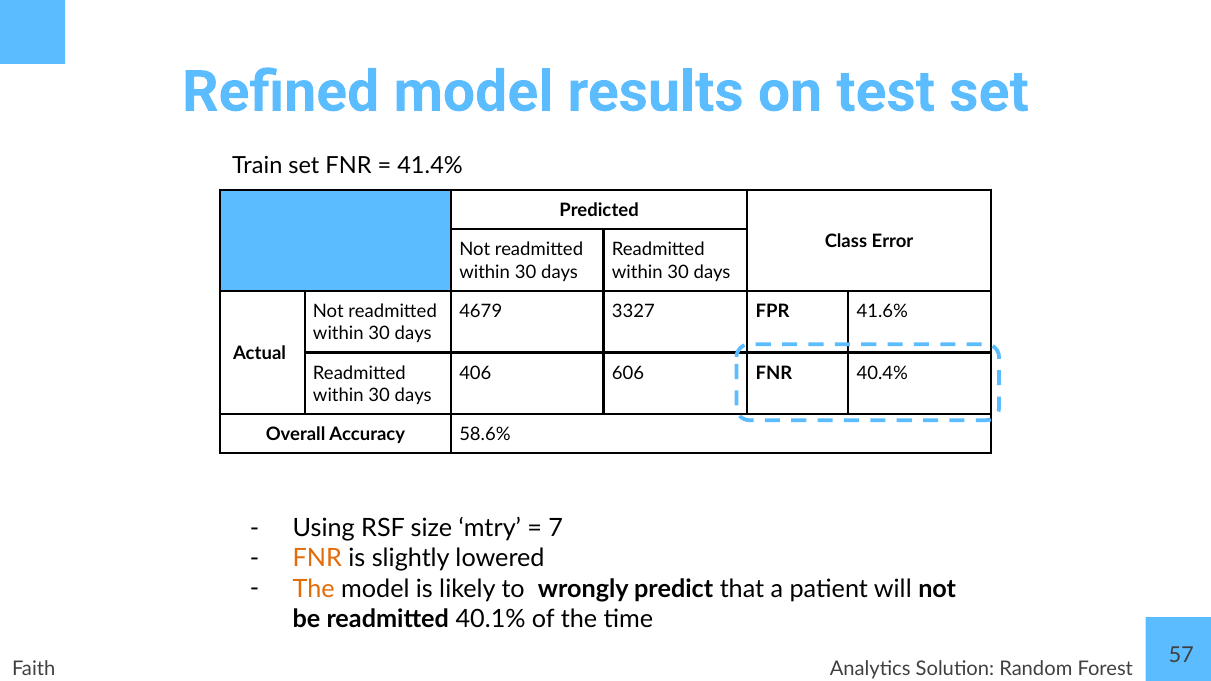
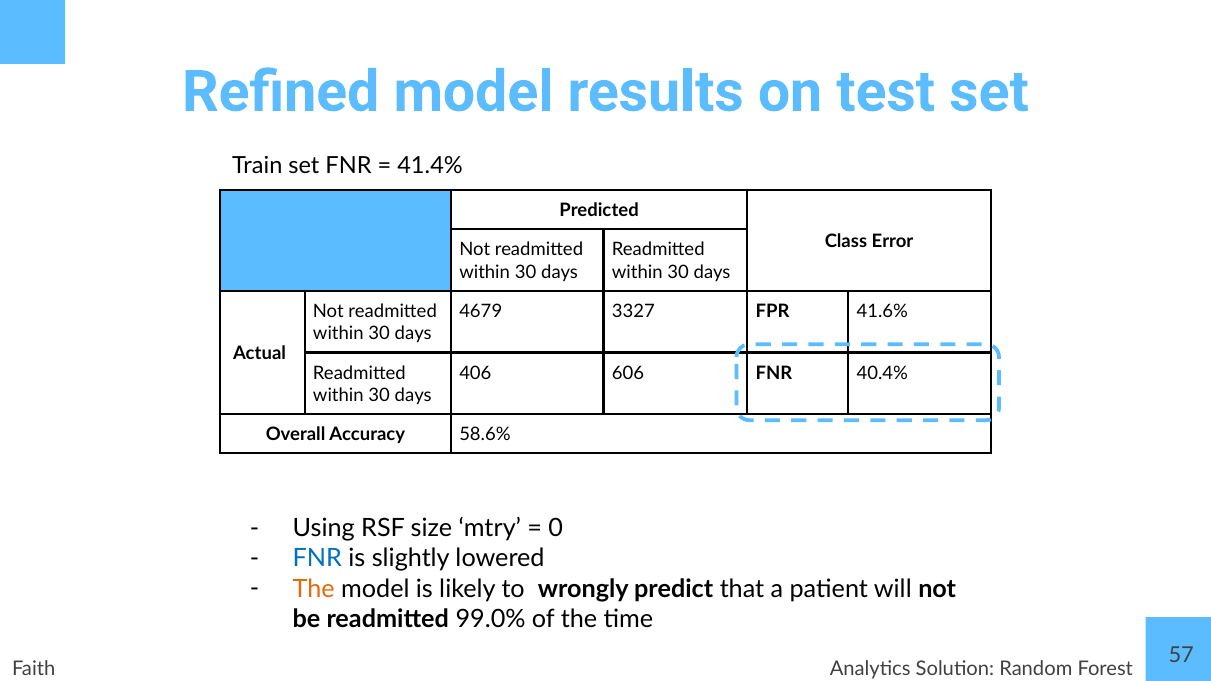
7: 7 -> 0 (556, 529)
FNR colour: orange -> blue (317, 559)
40.1%: 40.1% -> 99.0% (491, 619)
